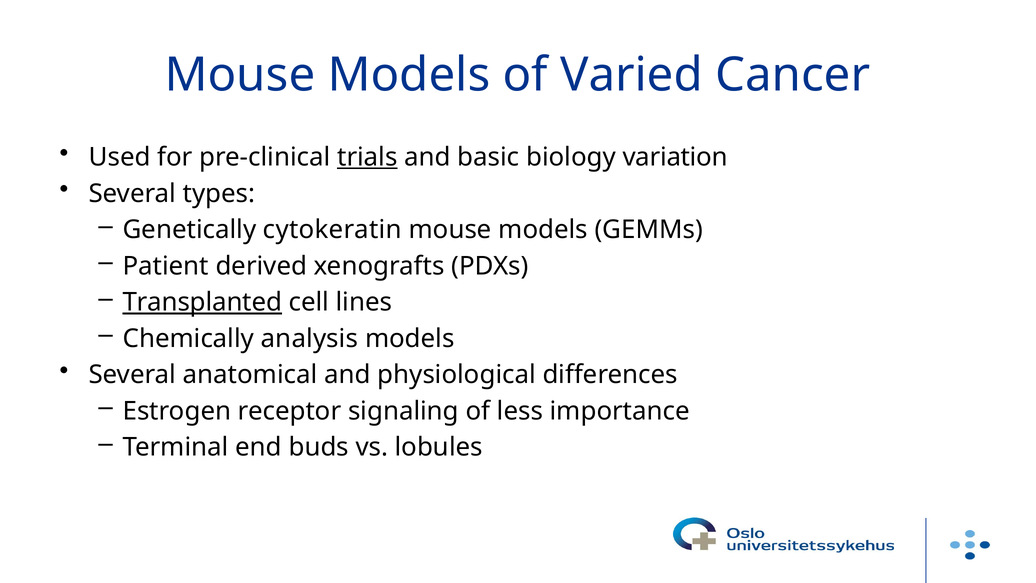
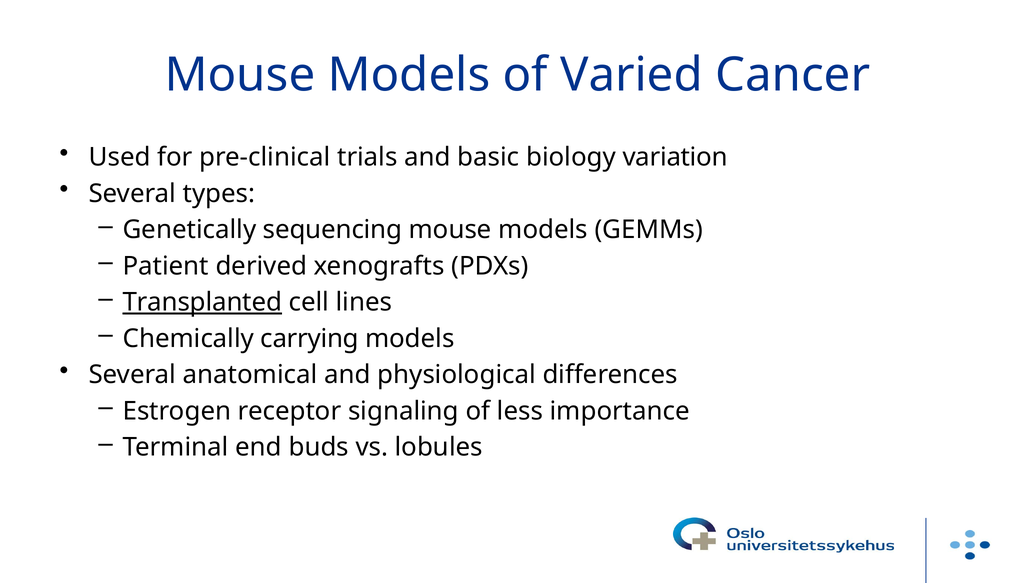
trials underline: present -> none (367, 157)
cytokeratin: cytokeratin -> sequencing (333, 230)
analysis: analysis -> carrying (310, 338)
